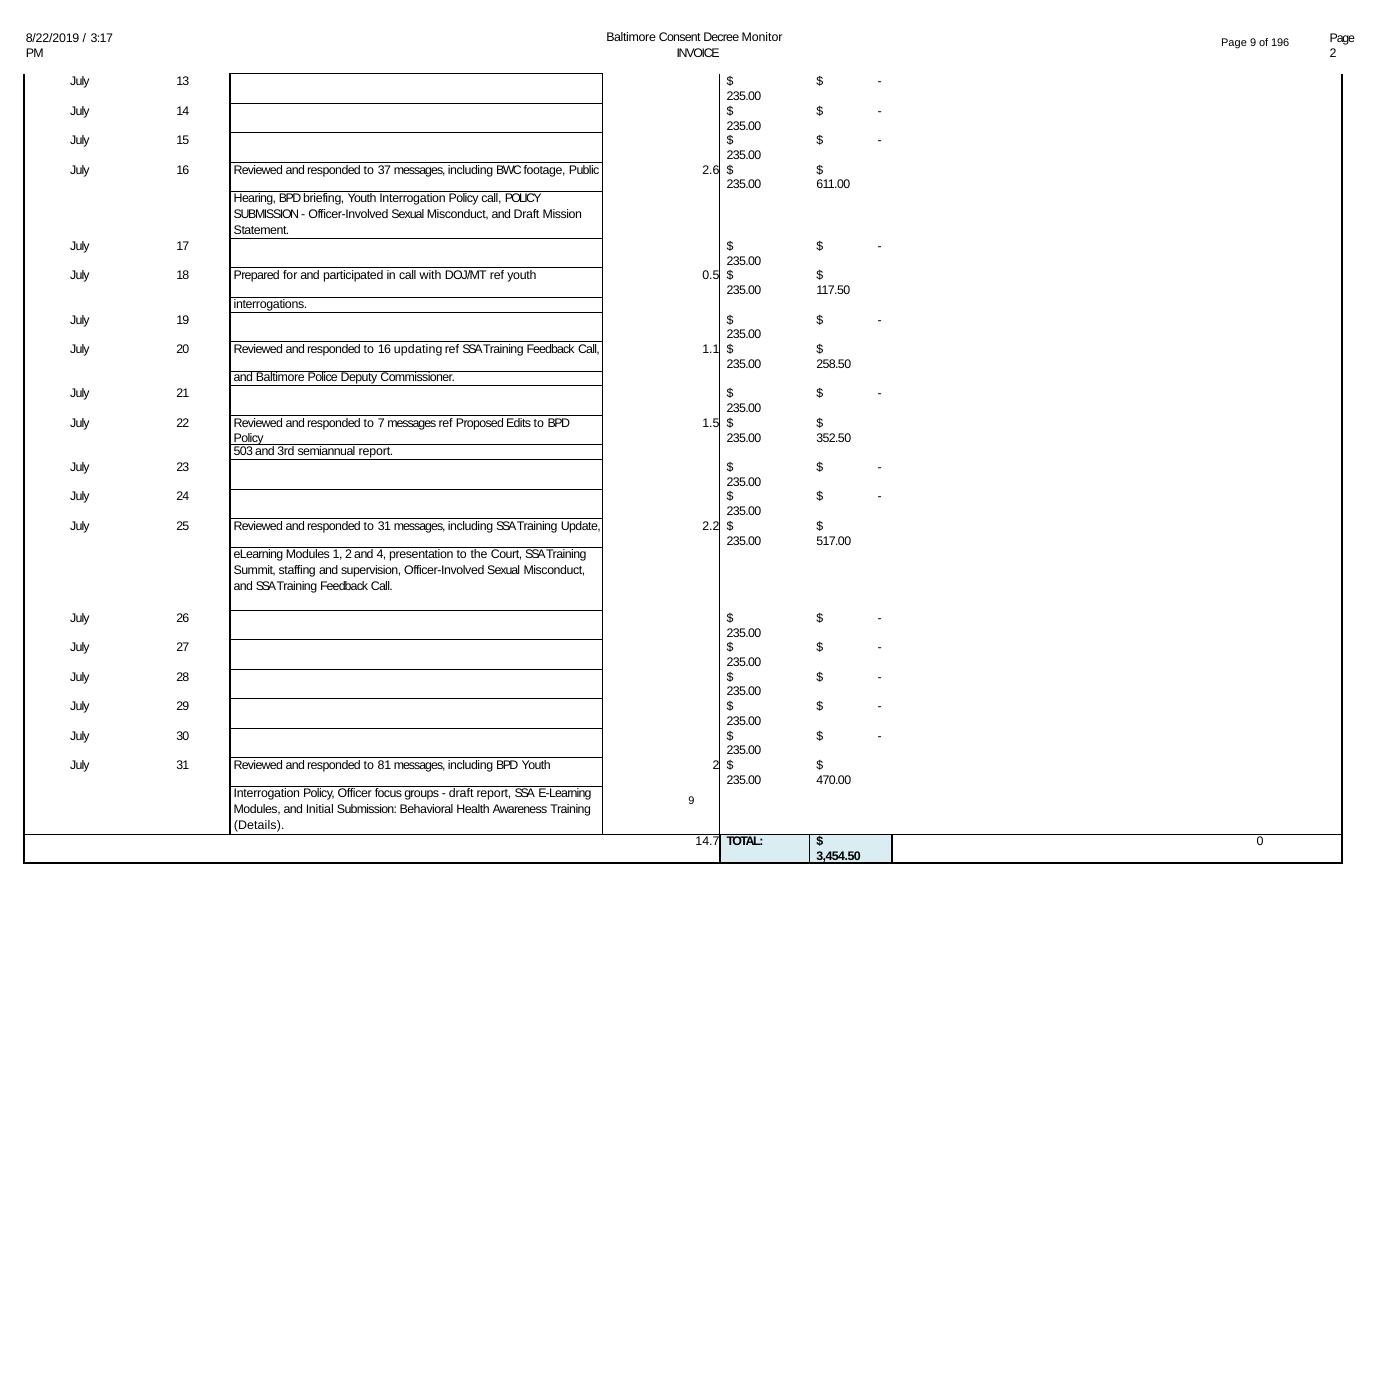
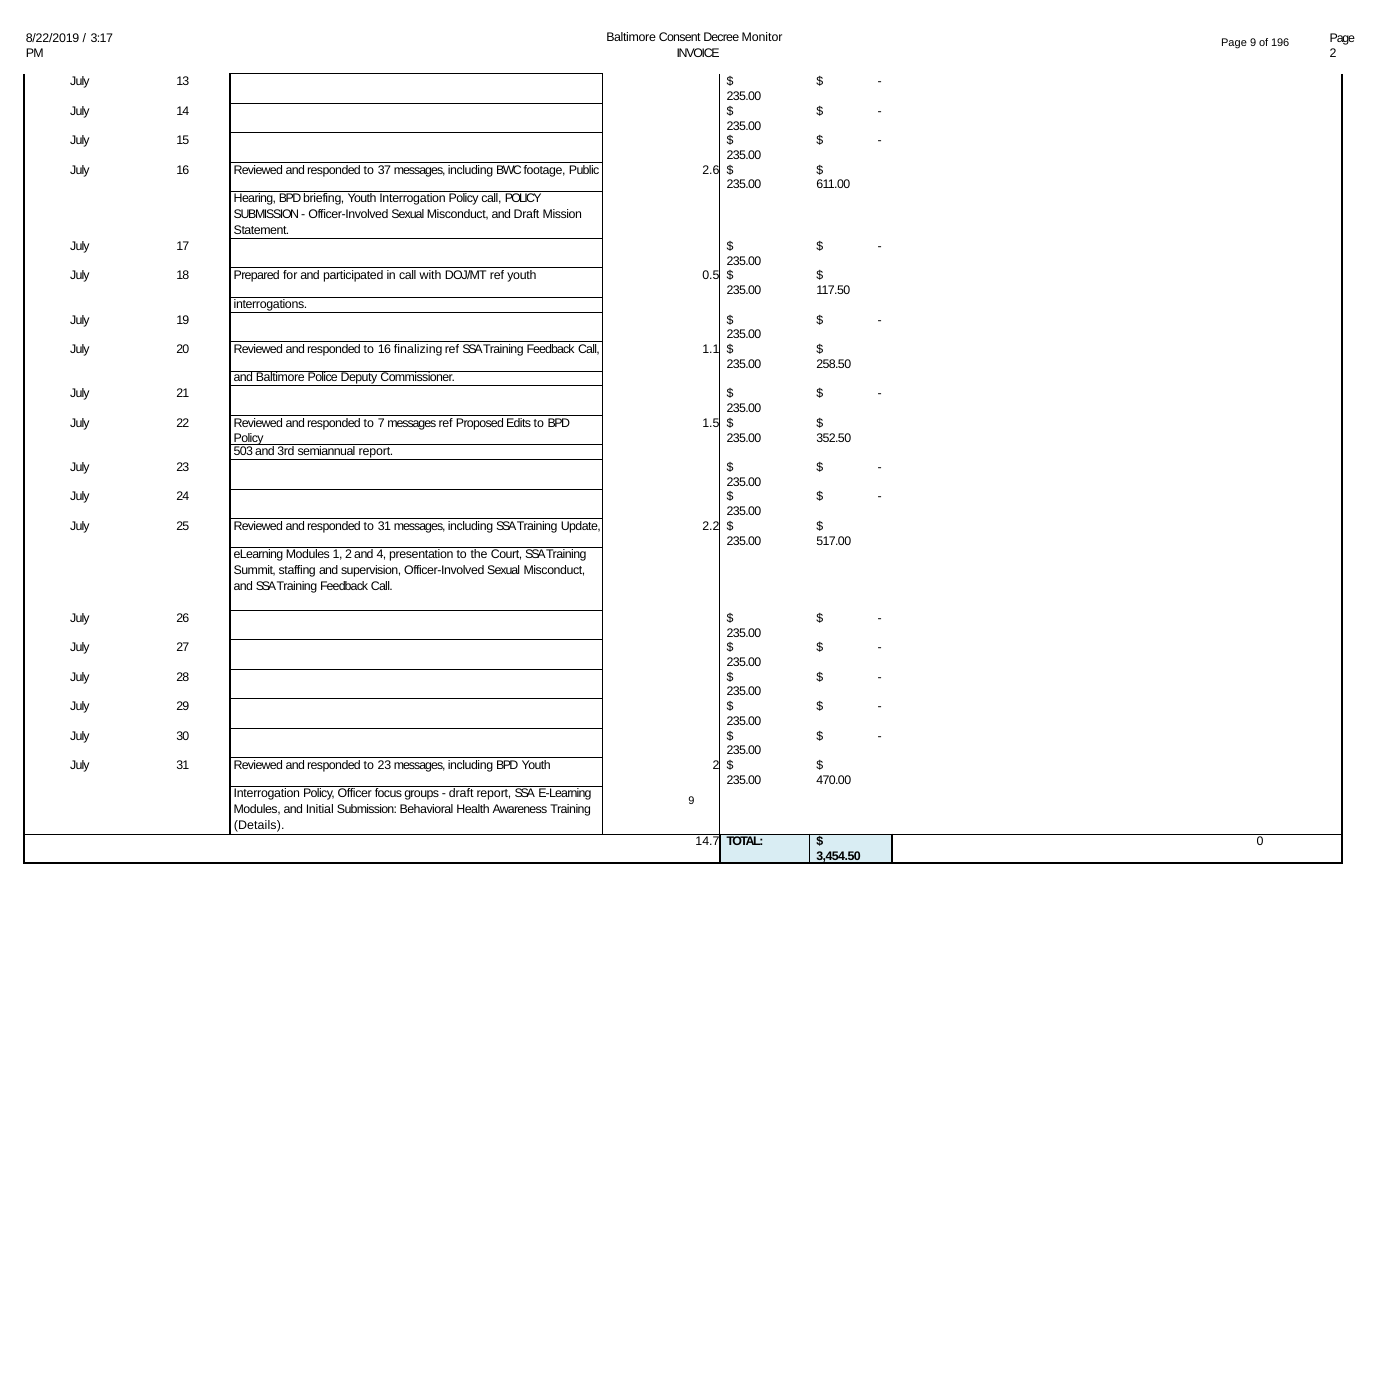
updating: updating -> finalizing (418, 350)
to 81: 81 -> 23 (384, 766)
